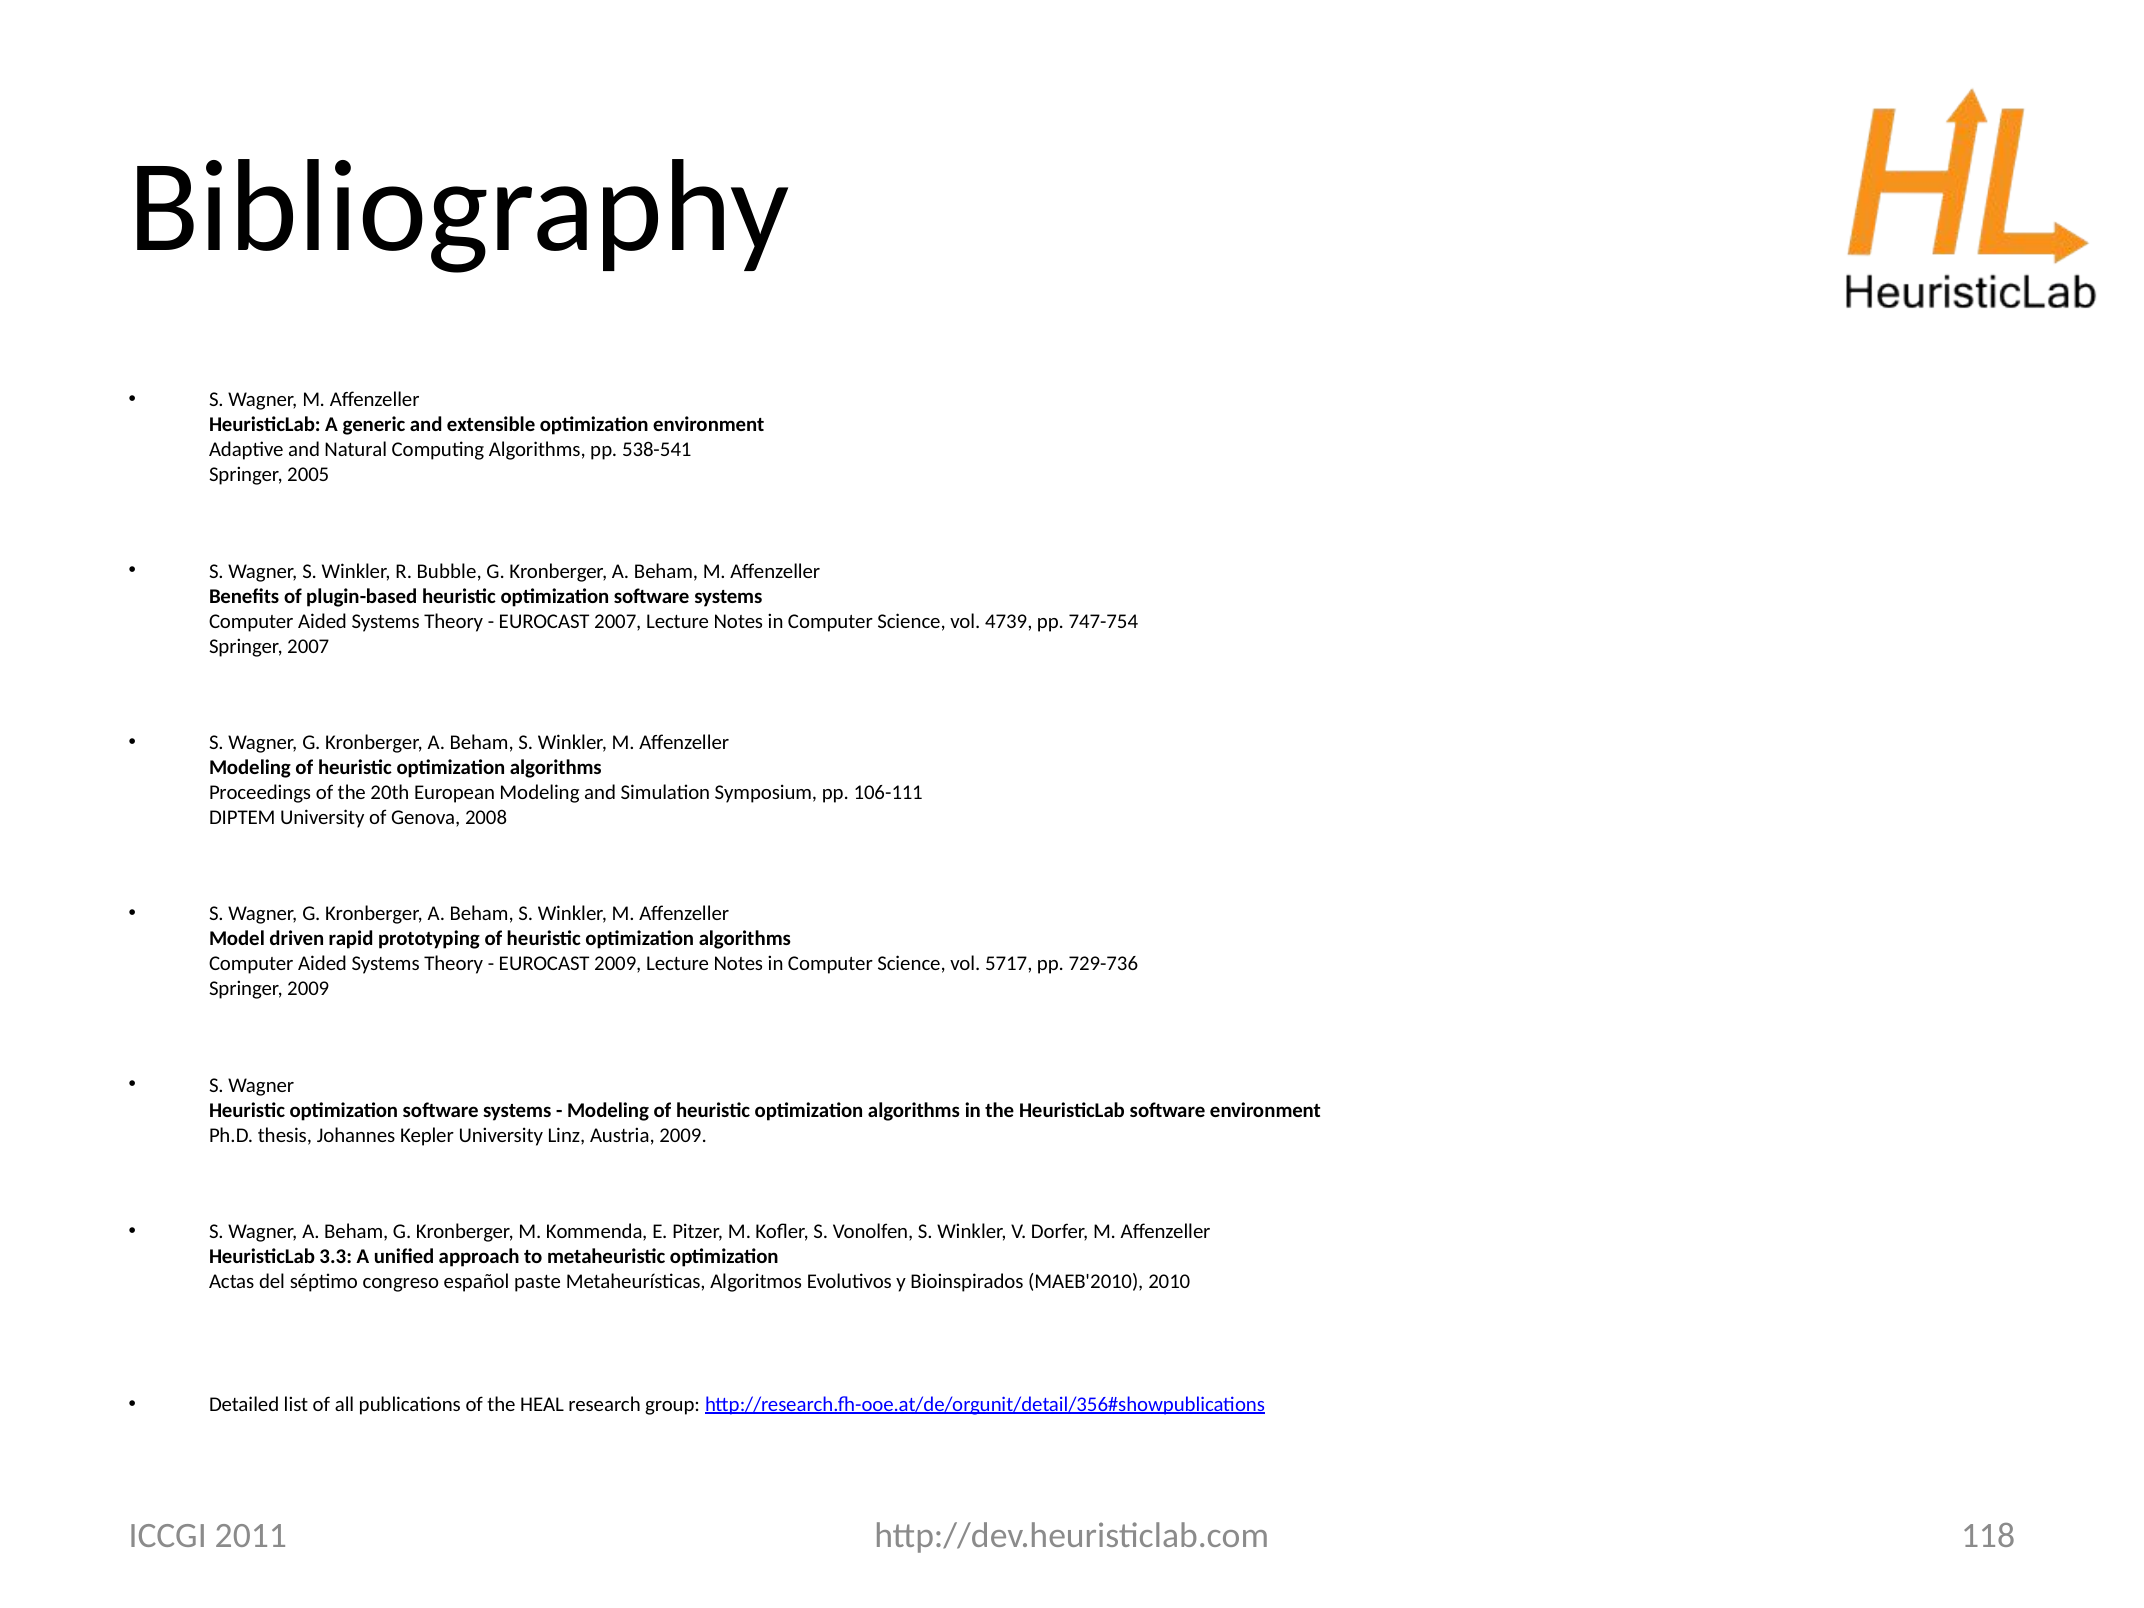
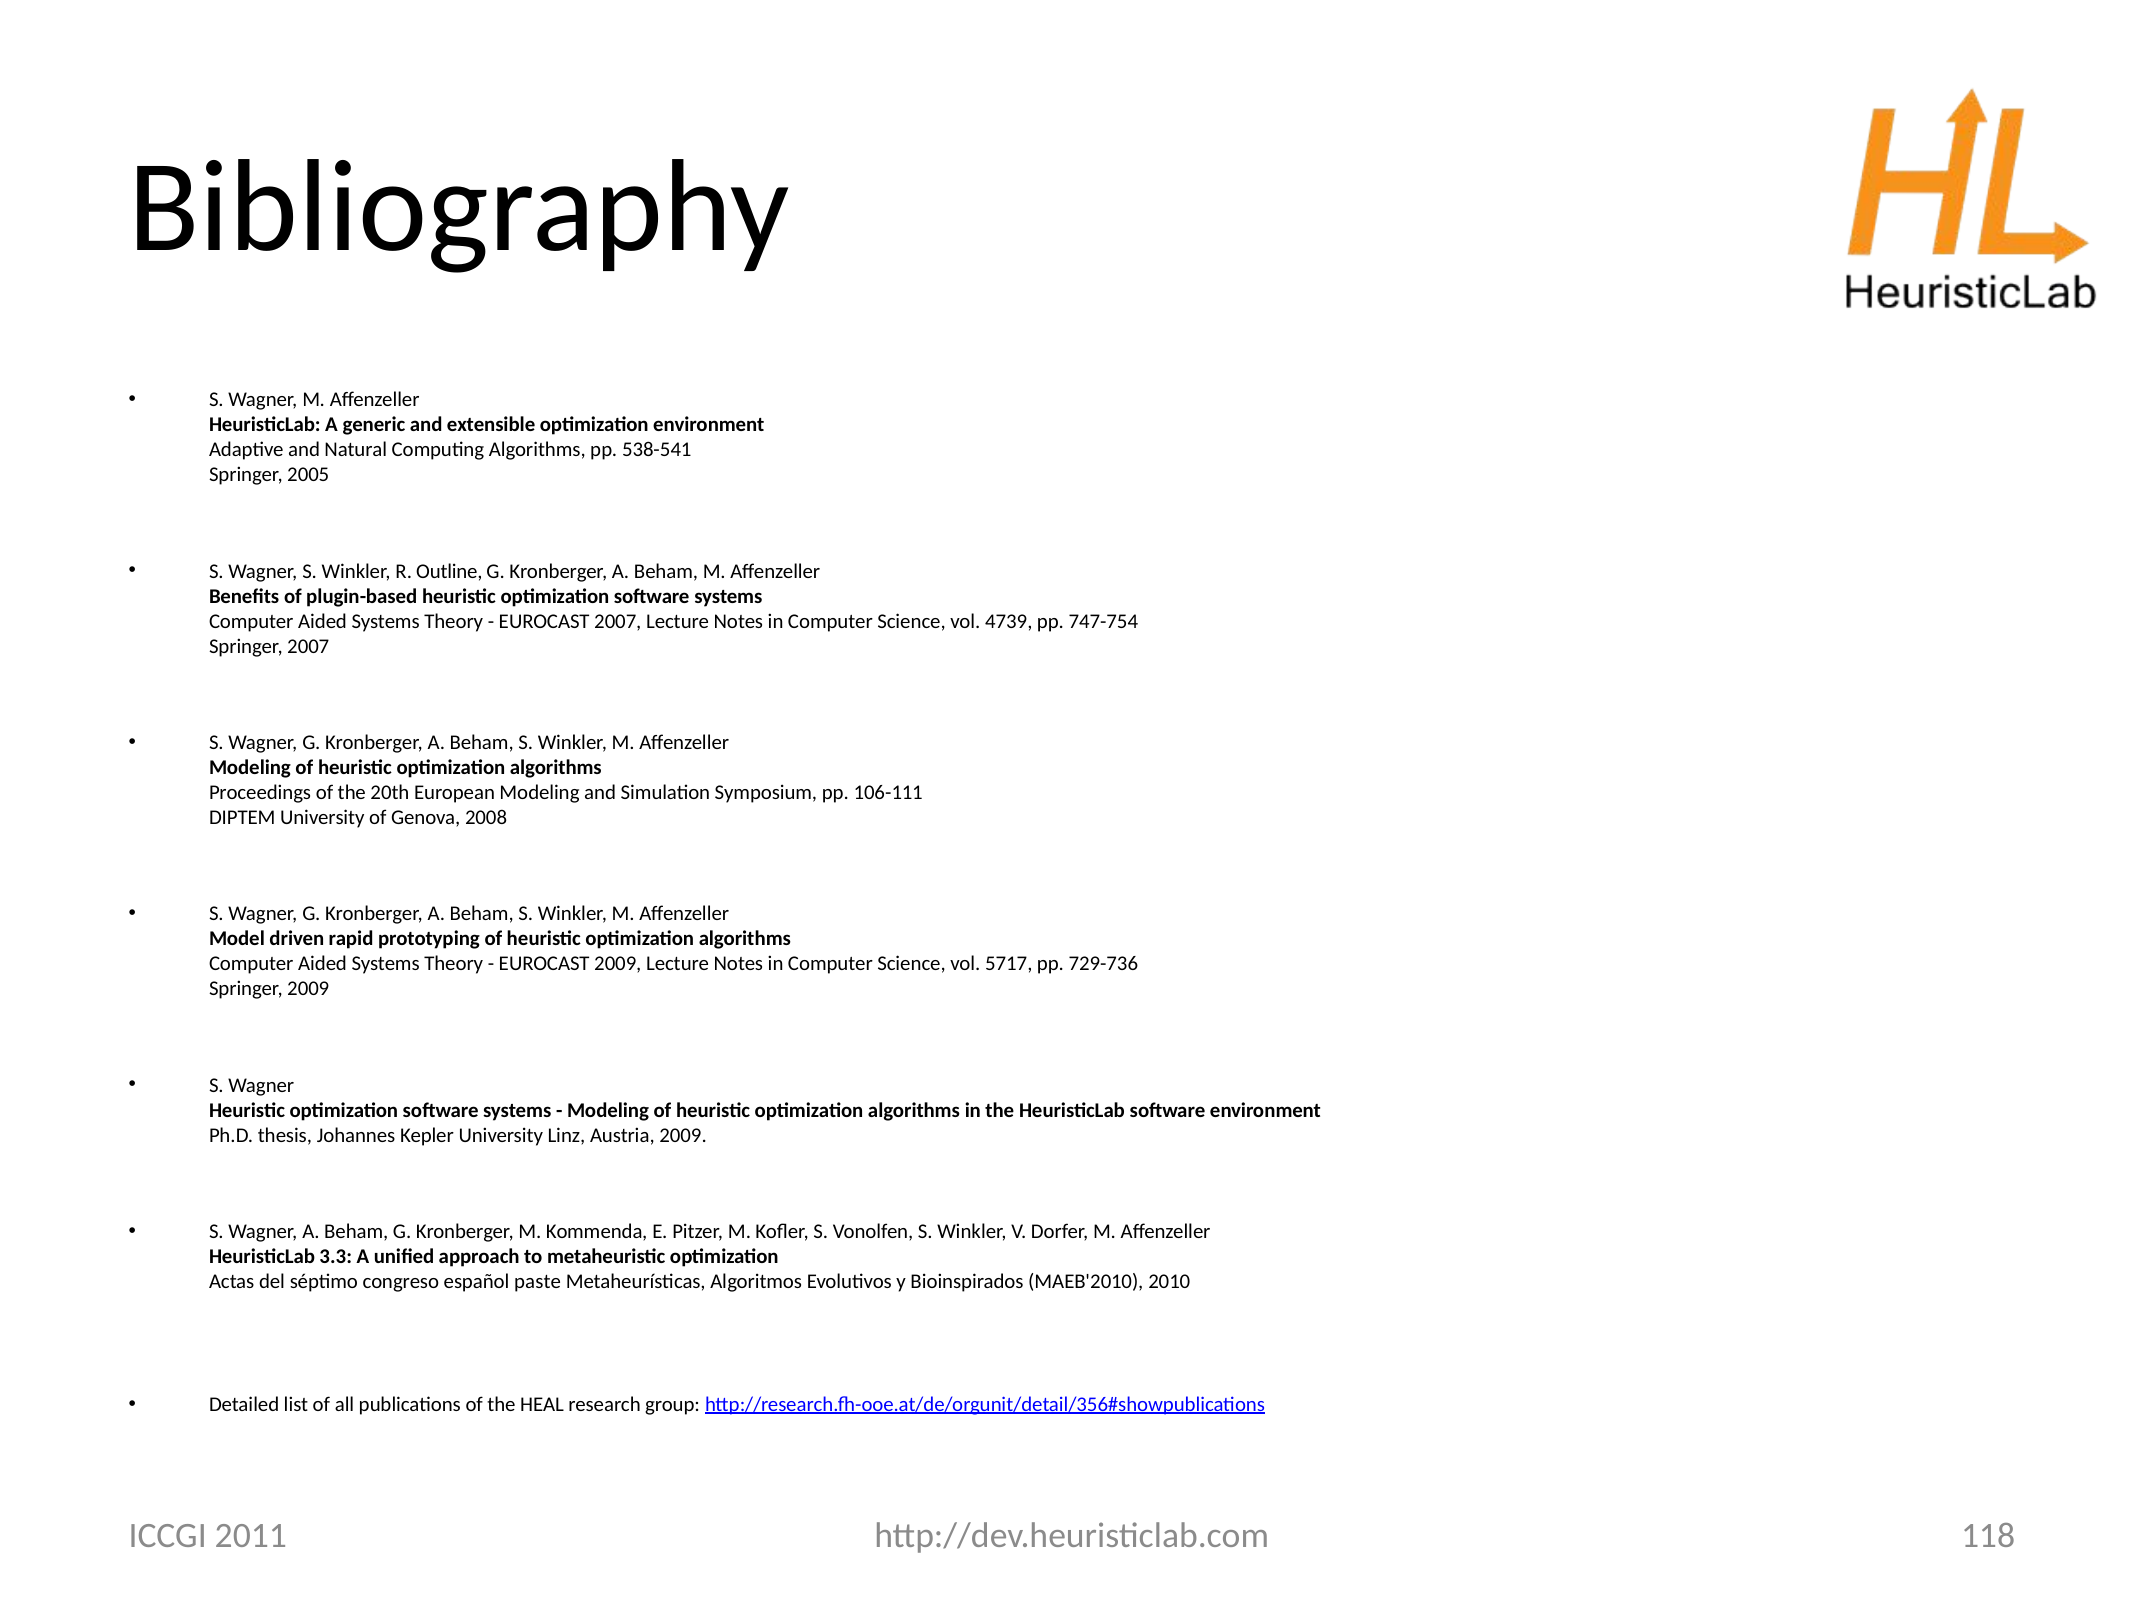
Bubble: Bubble -> Outline (449, 571)
